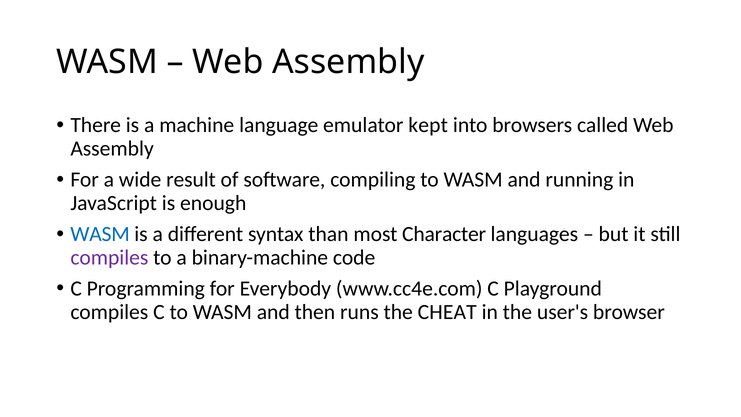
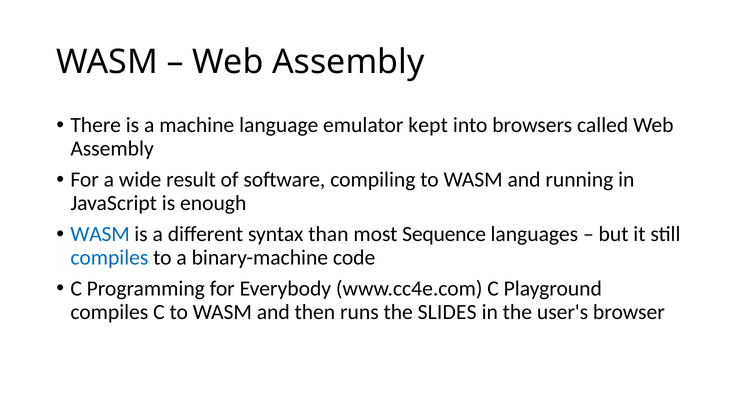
Character: Character -> Sequence (444, 234)
compiles colour: purple -> blue (109, 257)
CHEAT: CHEAT -> SLIDES (447, 312)
